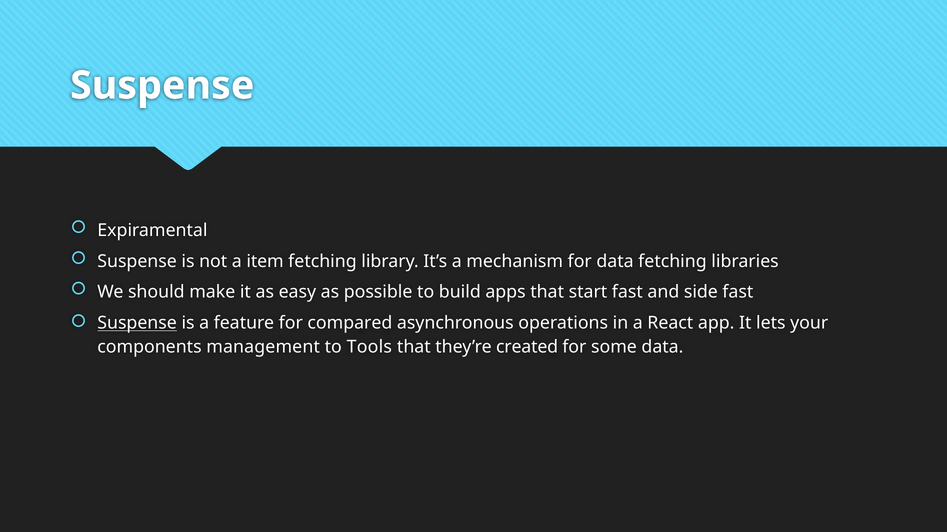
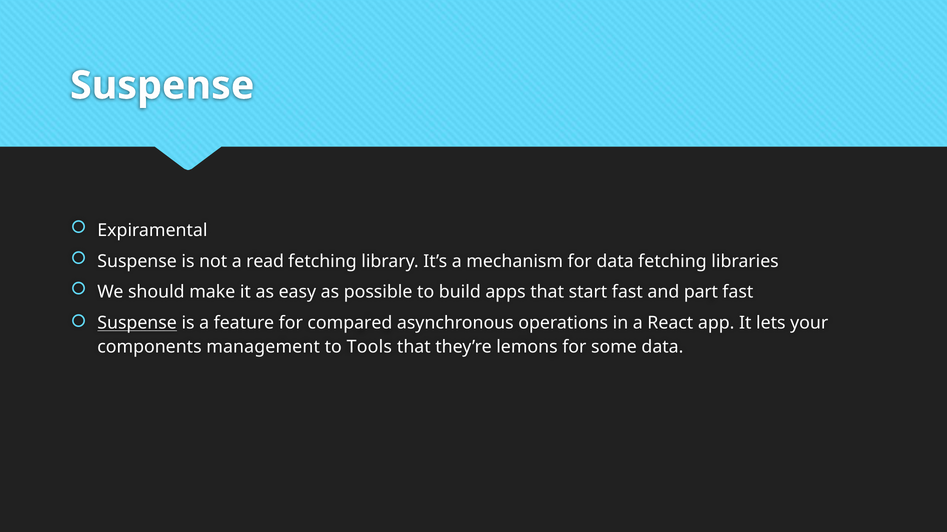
item: item -> read (265, 262)
side: side -> part (701, 292)
created: created -> lemons (527, 347)
